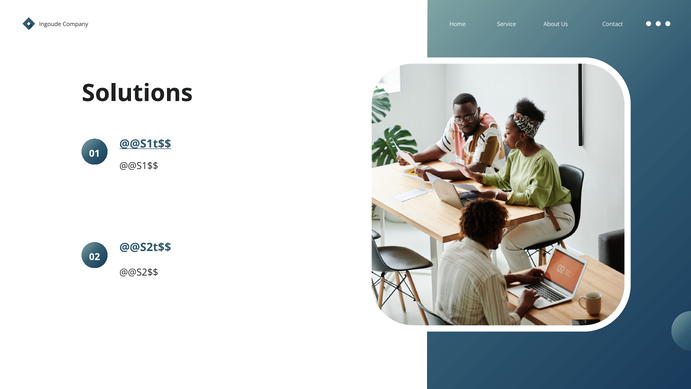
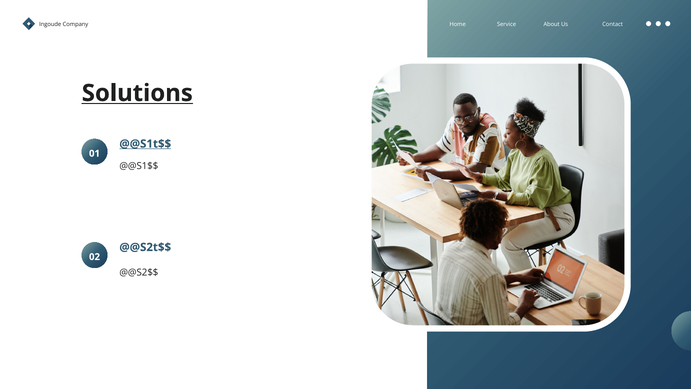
Solutions underline: none -> present (137, 93)
